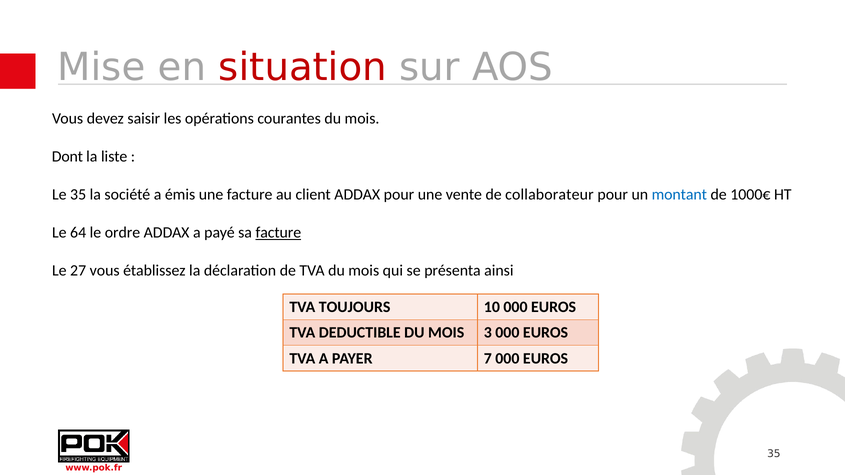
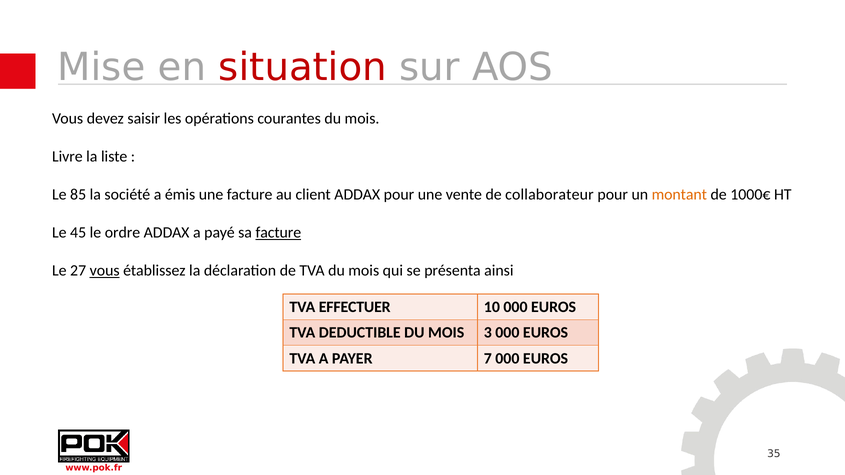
Dont: Dont -> Livre (67, 157)
Le 35: 35 -> 85 (78, 195)
montant colour: blue -> orange (679, 195)
64: 64 -> 45 (78, 233)
vous underline: none -> present (105, 271)
TOUJOURS: TOUJOURS -> EFFECTUER (355, 307)
